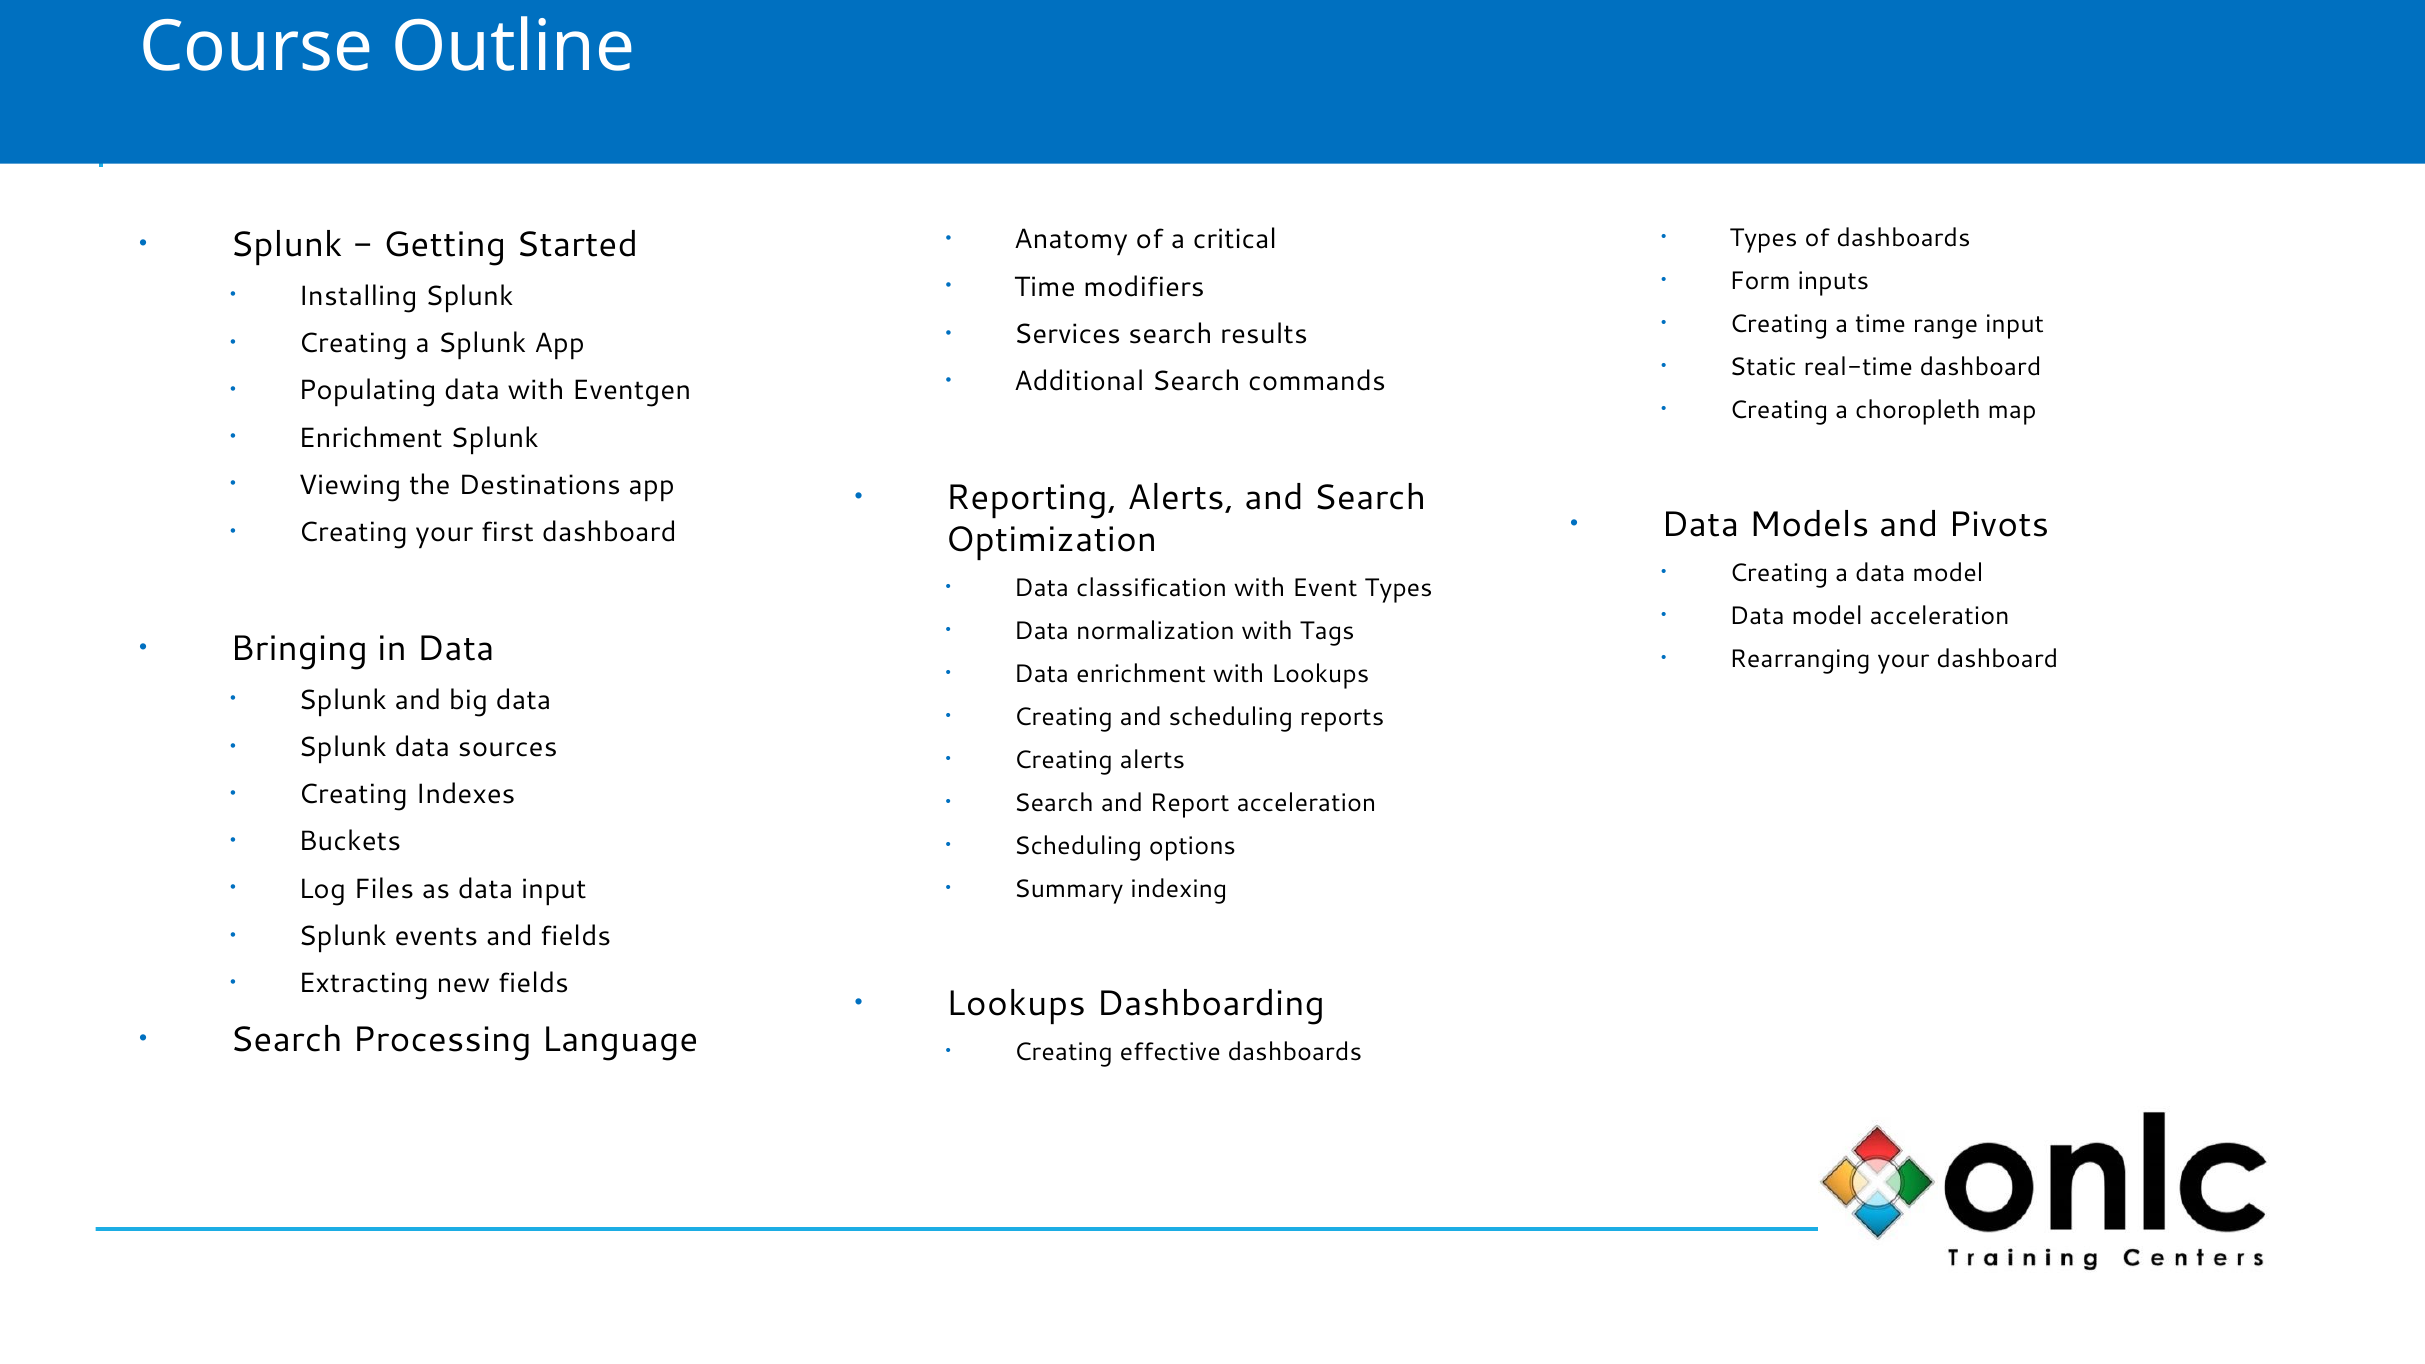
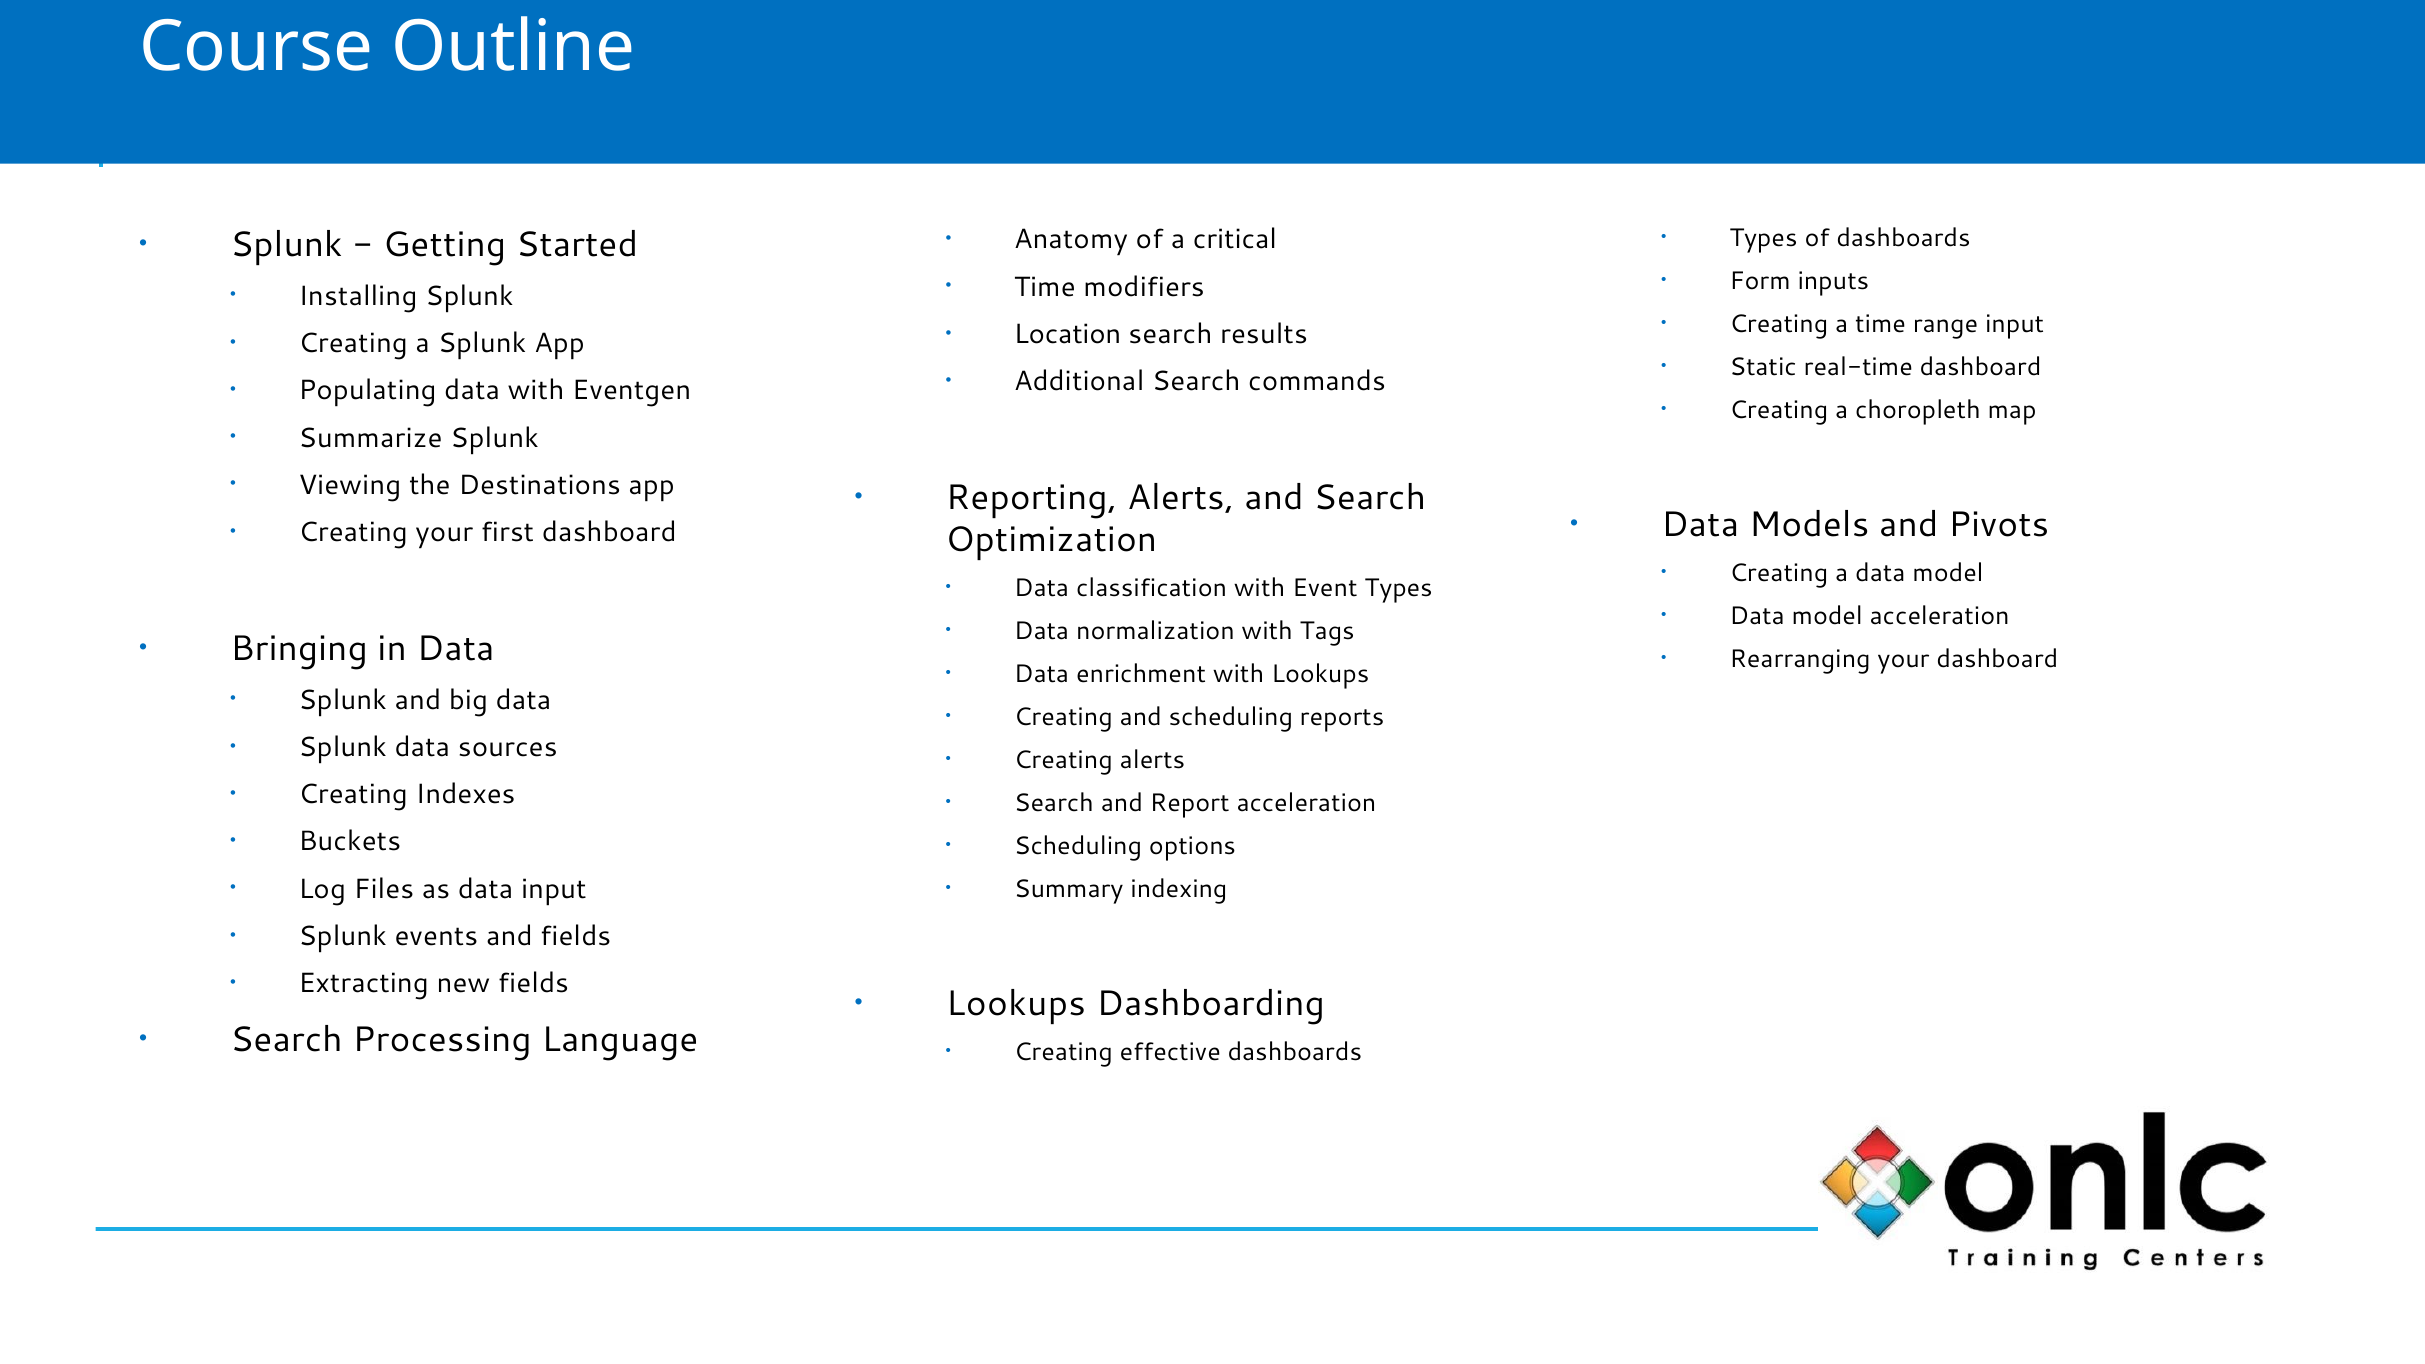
Services: Services -> Location (1067, 334)
Enrichment: Enrichment -> Summarize (370, 438)
